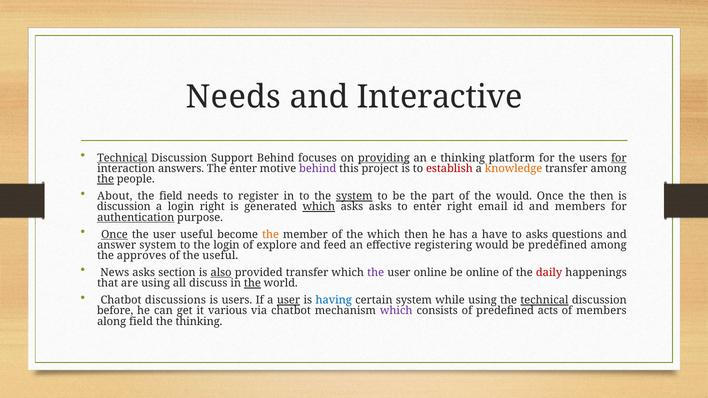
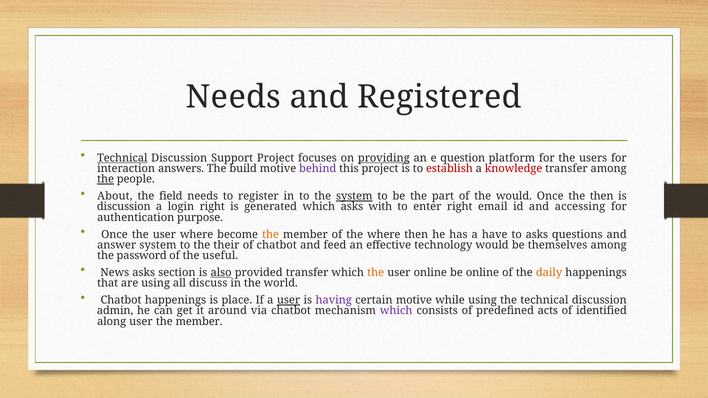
Interactive: Interactive -> Registered (439, 97)
Support Behind: Behind -> Project (276, 158)
e thinking: thinking -> question (463, 158)
for underline: present -> none (619, 158)
The enter: enter -> build (243, 169)
knowledge colour: orange -> red (514, 169)
which underline: present -> none (319, 207)
asks asks: asks -> with (380, 207)
and members: members -> accessing (580, 207)
authentication underline: present -> none (136, 218)
Once underline: present -> none (114, 235)
user useful: useful -> where (197, 235)
the which: which -> where (384, 235)
the login: login -> their (226, 245)
of explore: explore -> chatbot (277, 245)
registering: registering -> technology (443, 245)
be predefined: predefined -> themselves (558, 245)
approves: approves -> password (142, 256)
the colour: purple -> orange (376, 273)
daily colour: red -> orange (549, 273)
the underline: present -> none (252, 283)
Chatbot discussions: discussions -> happenings (176, 300)
is users: users -> place (237, 300)
having colour: blue -> purple (334, 300)
certain system: system -> motive (414, 300)
technical underline: present -> none (544, 300)
before: before -> admin (115, 311)
various: various -> around (228, 311)
of members: members -> identified (601, 311)
along field: field -> user (141, 322)
thinking: thinking -> member (199, 322)
